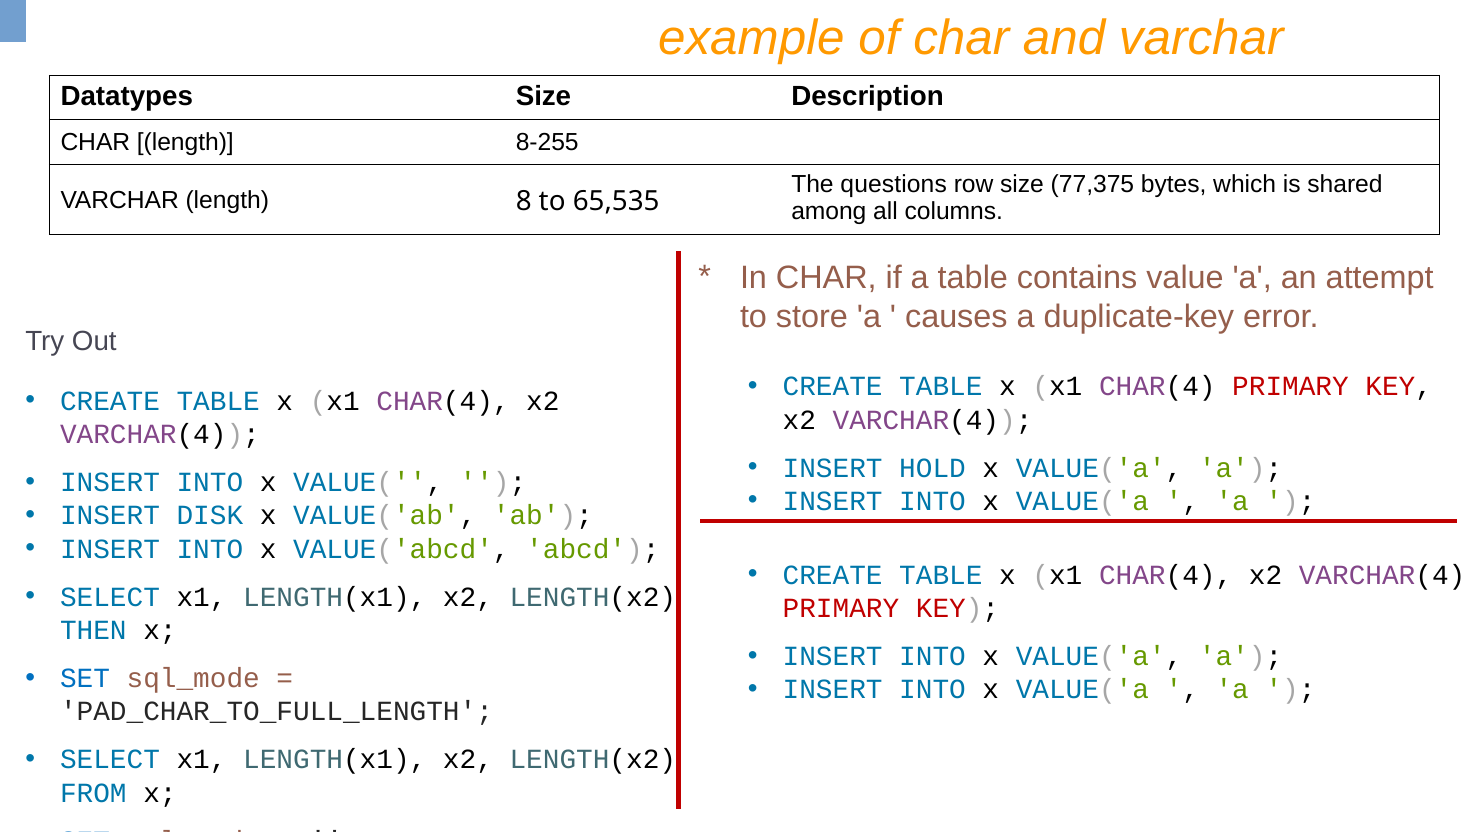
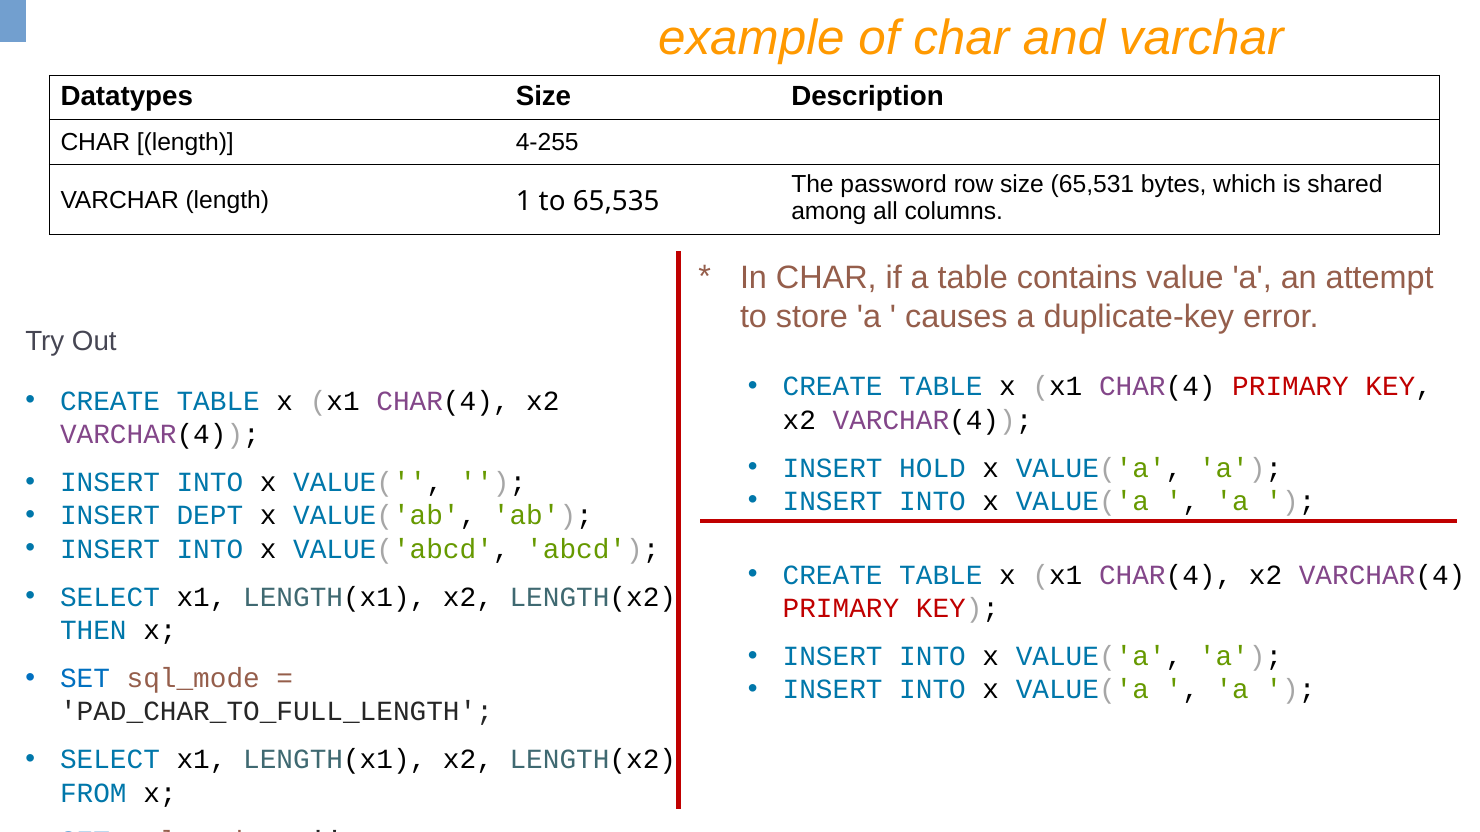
8-255: 8-255 -> 4-255 (547, 143)
questions: questions -> password (894, 184)
77,375: 77,375 -> 65,531 (1092, 184)
8: 8 -> 1 (524, 201)
DISK: DISK -> DEPT (210, 516)
